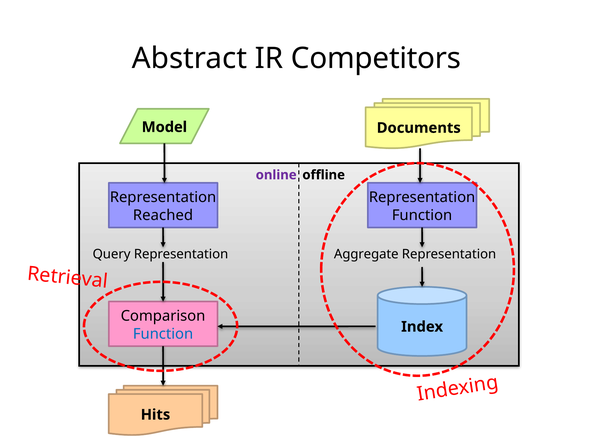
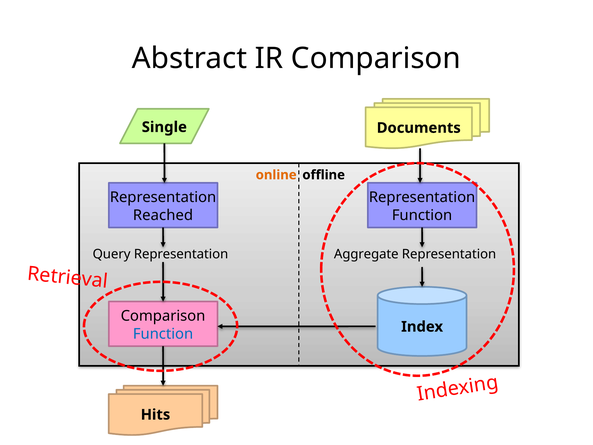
IR Competitors: Competitors -> Comparison (376, 58)
Model: Model -> Single (164, 127)
online colour: purple -> orange (276, 175)
